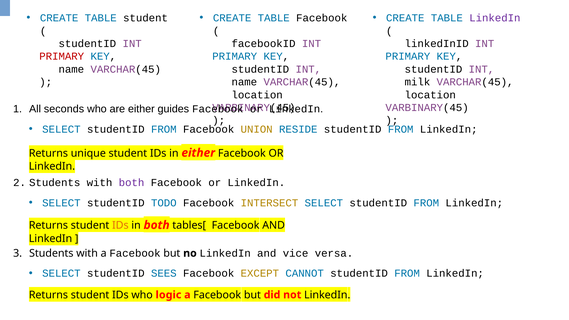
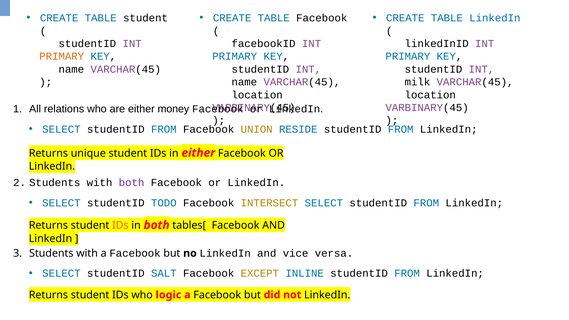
LinkedIn colour: purple -> blue (495, 18)
PRIMARY colour: red -> orange (62, 56)
seconds: seconds -> relations (64, 109)
guides: guides -> money (173, 109)
SEES: SEES -> SALT (164, 273)
CANNOT: CANNOT -> INLINE (305, 273)
